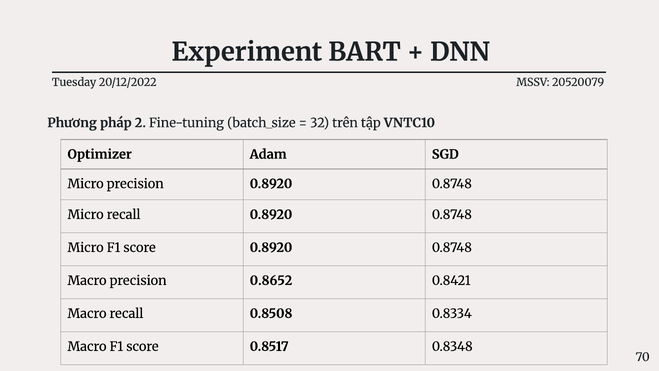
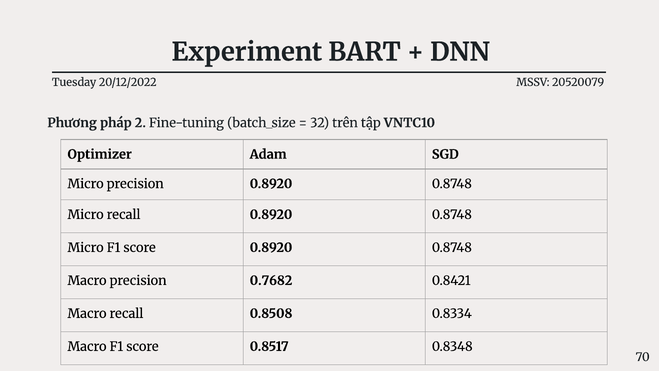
0.8652: 0.8652 -> 0.7682 (271, 280)
